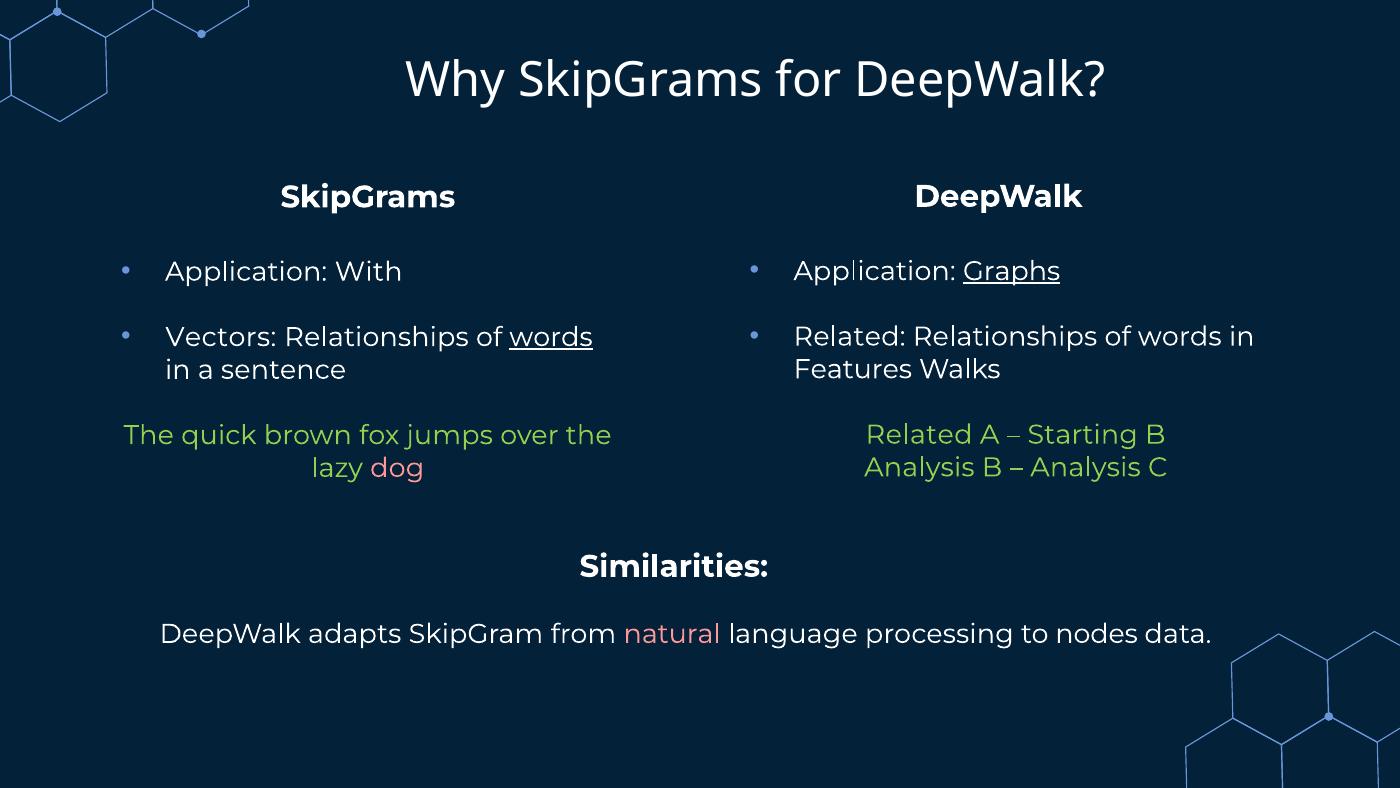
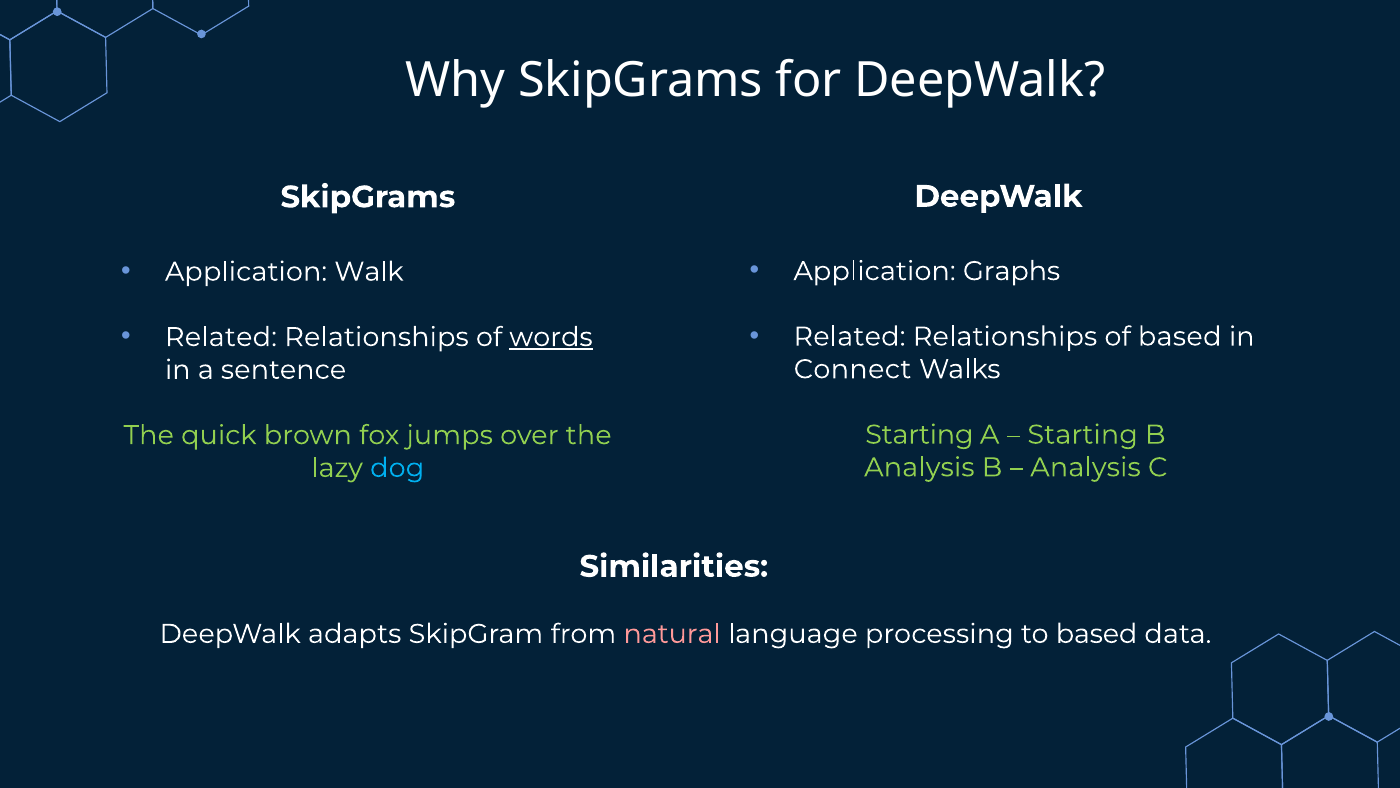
Graphs underline: present -> none (1012, 271)
With: With -> Walk (369, 272)
words: words -> based (1180, 336)
Vectors: Vectors -> Related (221, 337)
Features: Features -> Connect (853, 369)
Related: Related -> Starting (919, 434)
dog colour: pink -> light blue (397, 468)
to nodes: nodes -> based (1097, 634)
